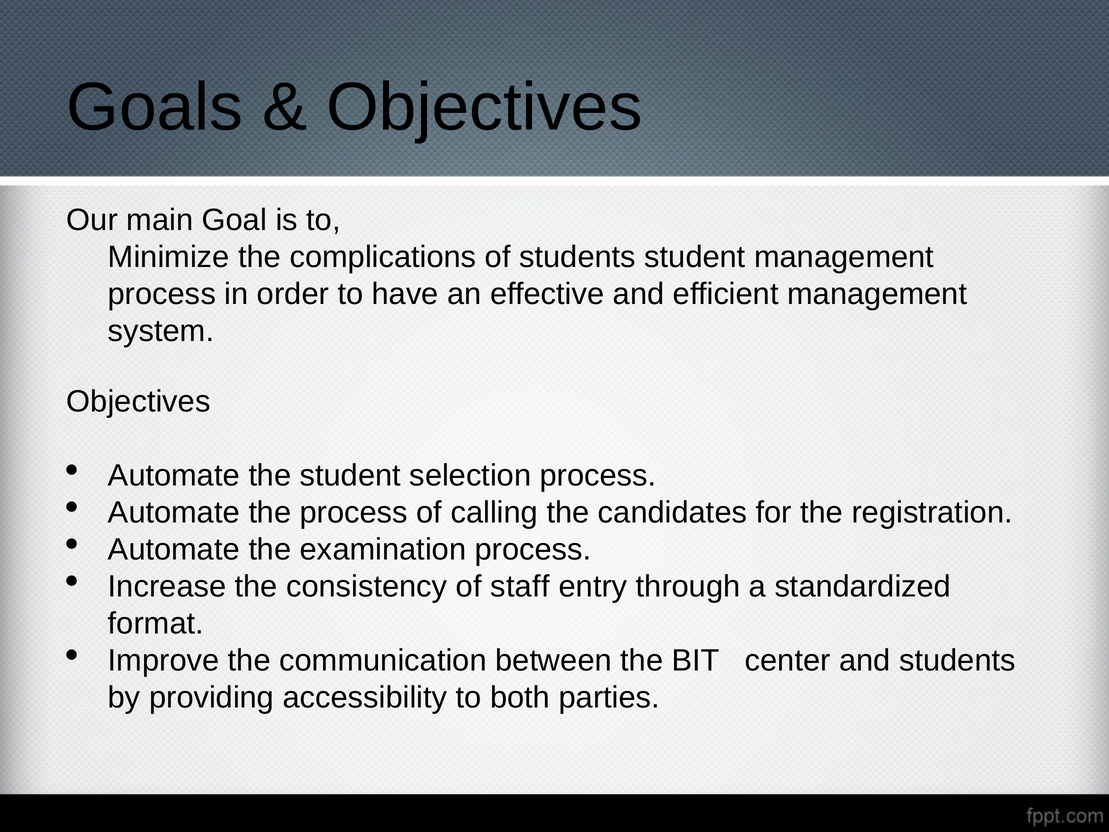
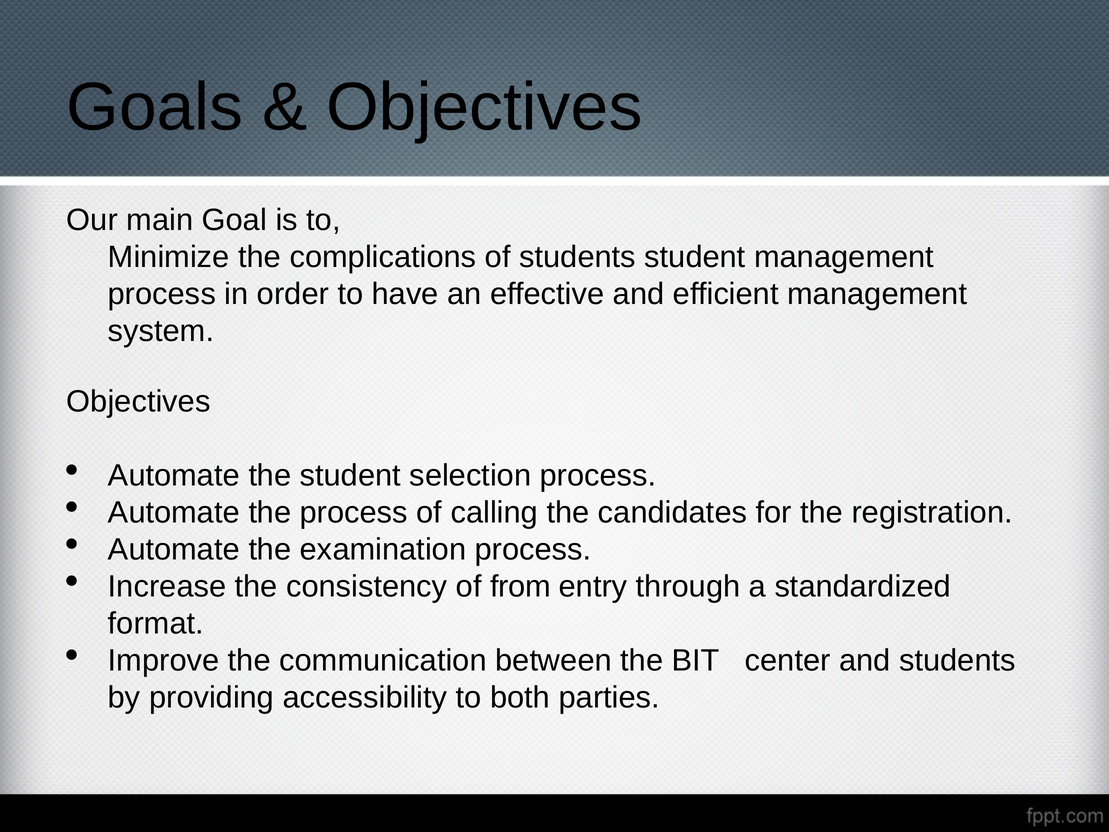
staff: staff -> from (520, 586)
